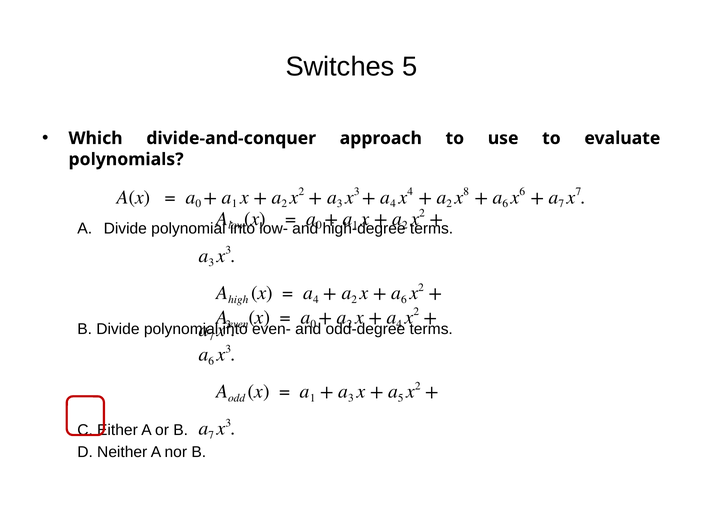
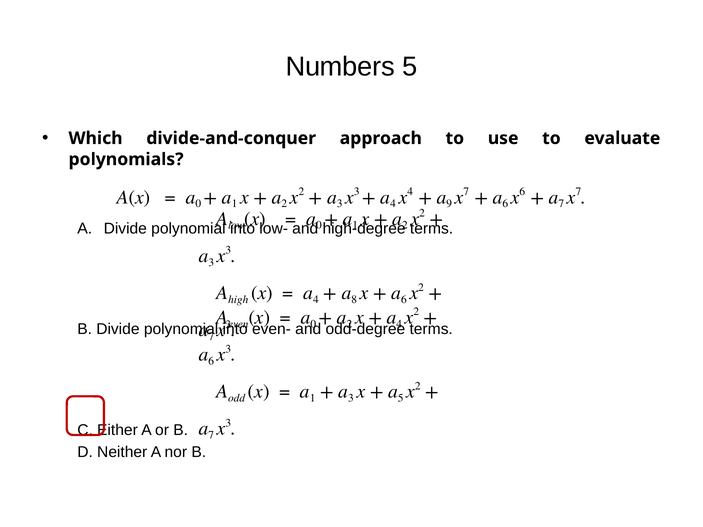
Switches: Switches -> Numbers (340, 67)
2: 2 -> 9 (449, 204)
8: 8 -> 7 (466, 192)
2: 2 -> 8 (354, 300)
